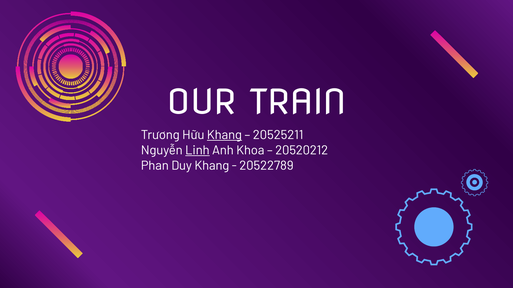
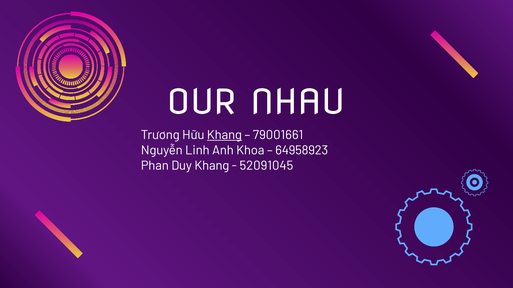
TRAIN: TRAIN -> NHAU (298, 103)
20525211: 20525211 -> 79001661 (278, 135)
Linh underline: present -> none (197, 150)
20520212: 20520212 -> 64958923 (302, 150)
20522789: 20522789 -> 52091045 (266, 166)
